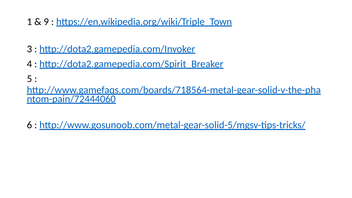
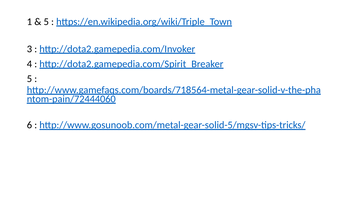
9: 9 -> 5 (46, 22)
